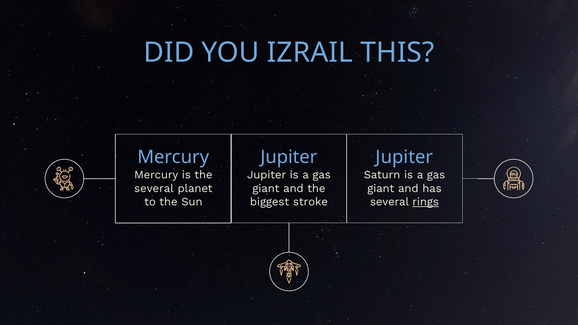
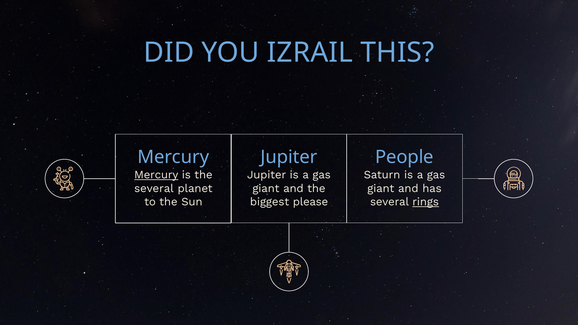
Jupiter: Jupiter -> People (404, 157)
Mercury underline: none -> present (156, 175)
stroke: stroke -> please (311, 202)
